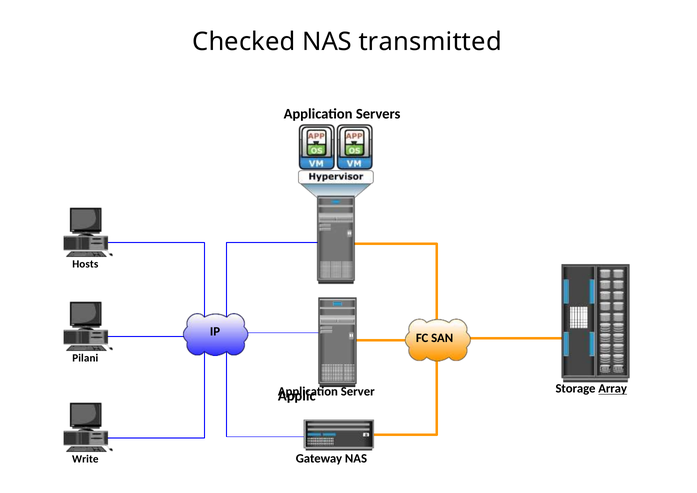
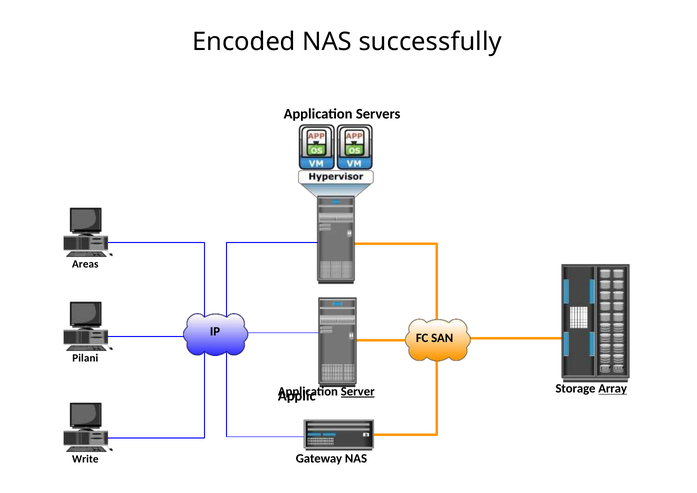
Checked: Checked -> Encoded (244, 42)
transmitted: transmitted -> successfully (430, 42)
Hosts: Hosts -> Areas (85, 264)
Server underline: none -> present (358, 392)
